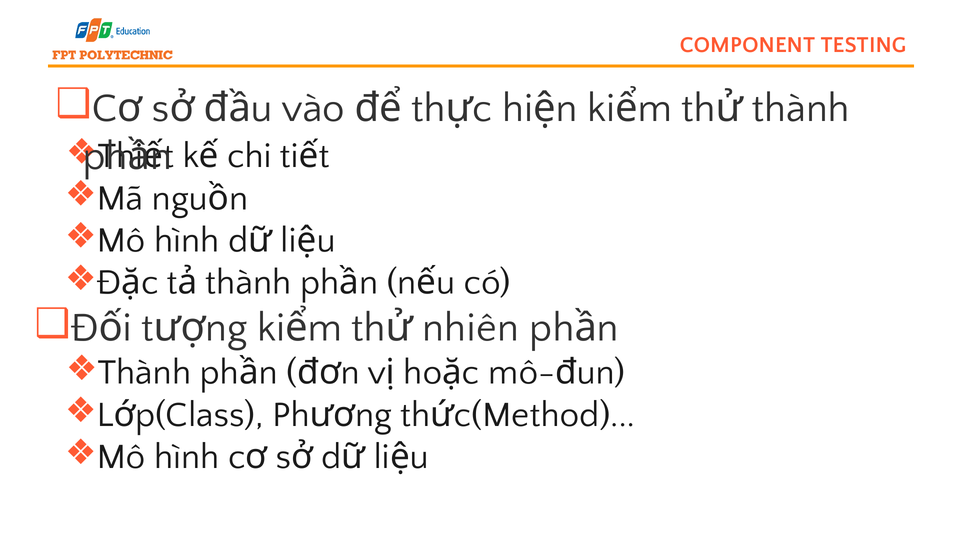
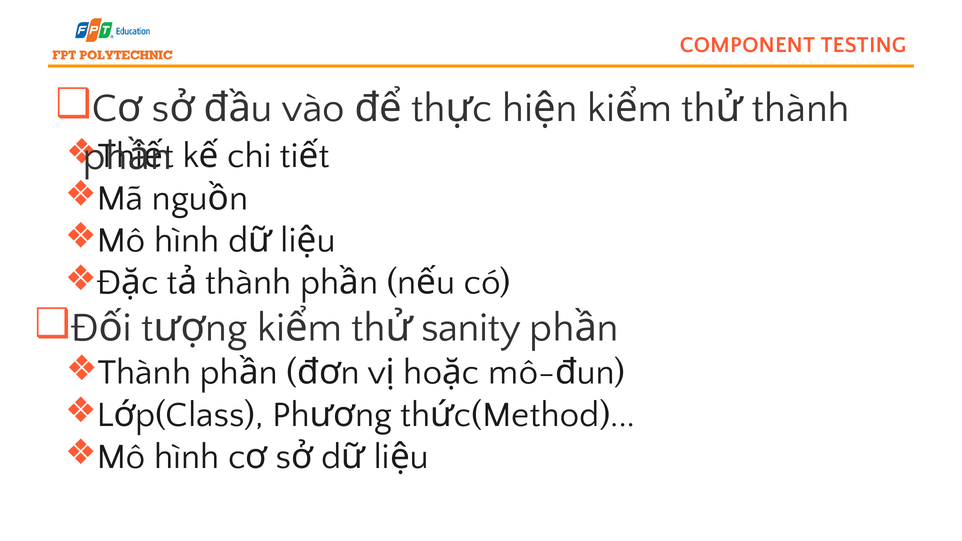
nhiên: nhiên -> sanity (471, 328)
